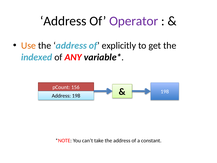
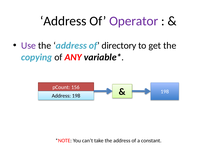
Use colour: orange -> purple (29, 46)
explicitly: explicitly -> directory (119, 46)
indexed: indexed -> copying (37, 57)
